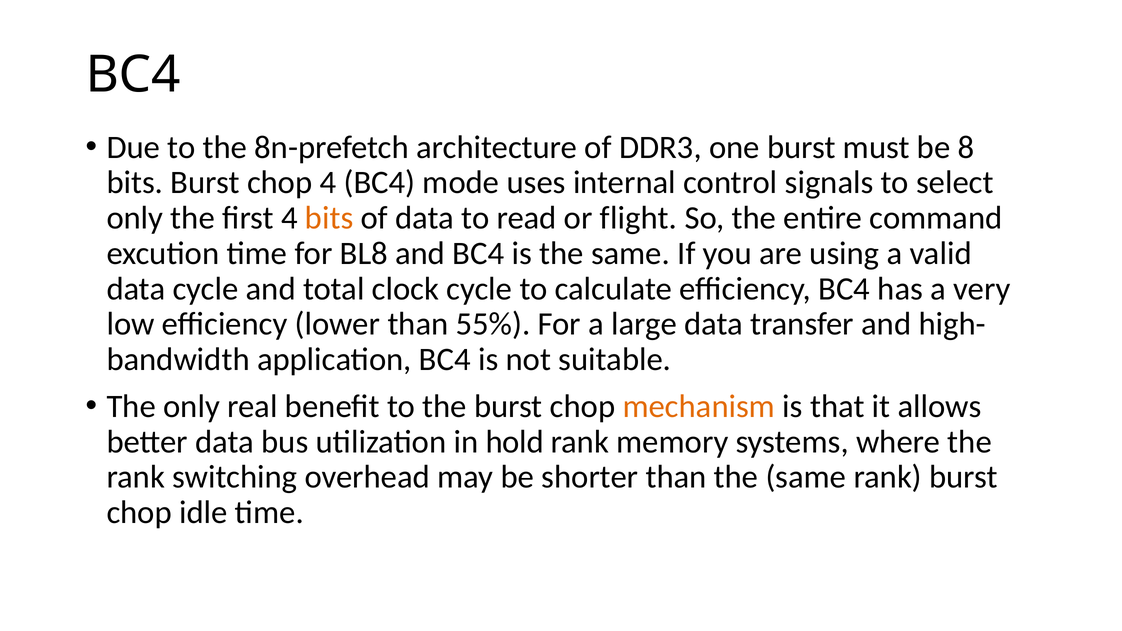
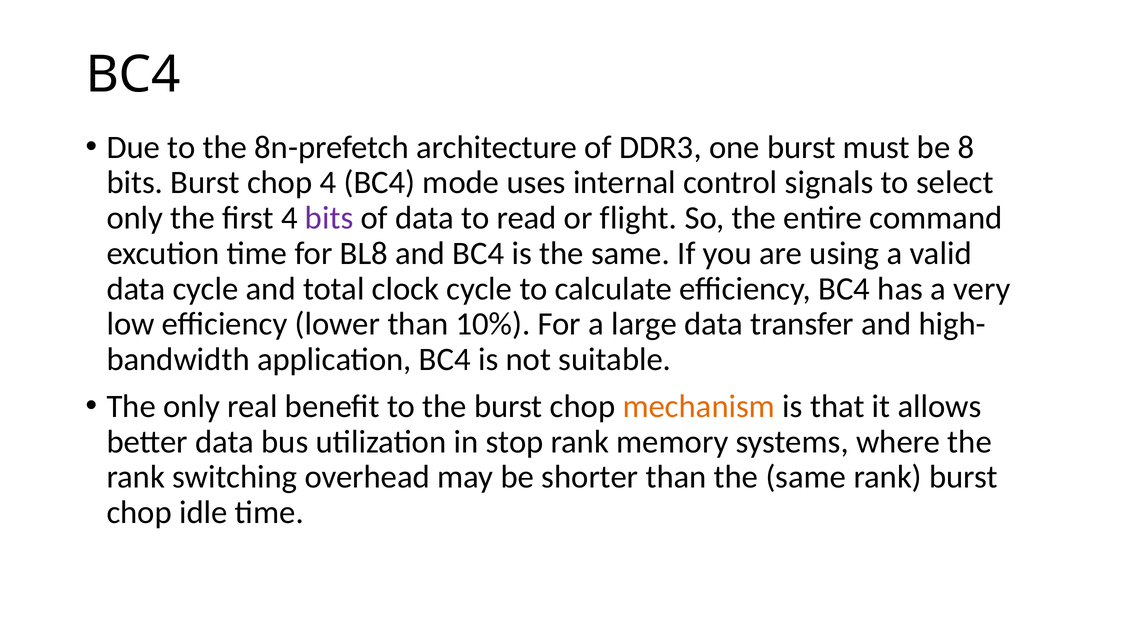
bits colour: orange -> purple (329, 218)
55%: 55% -> 10% (493, 324)
hold: hold -> stop (515, 442)
